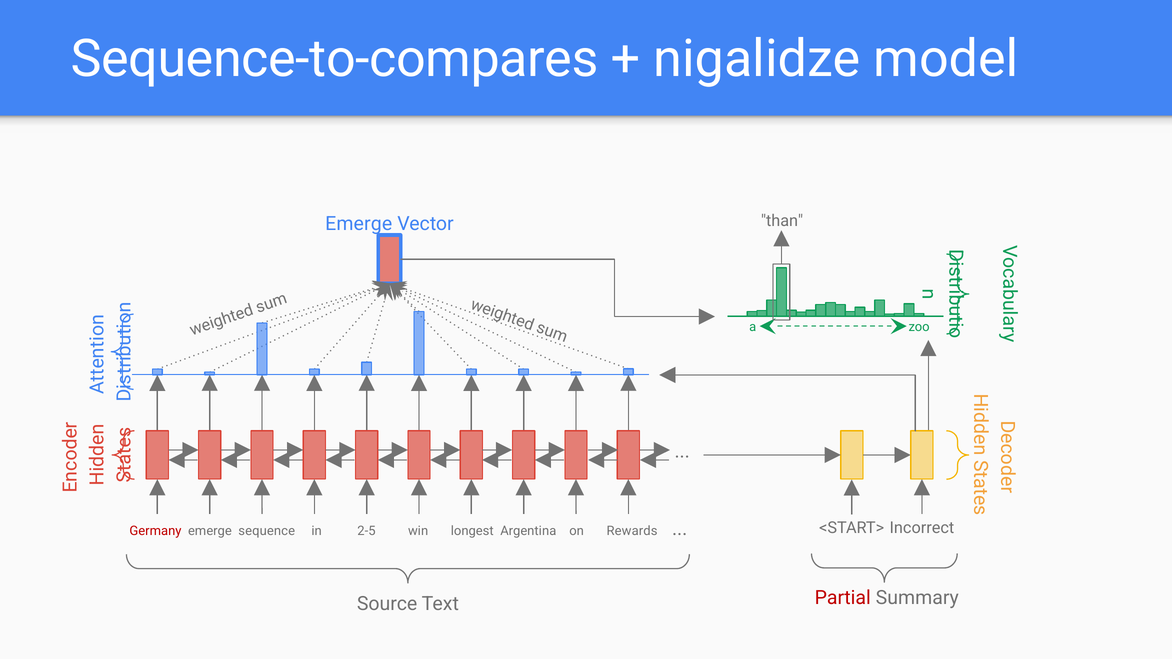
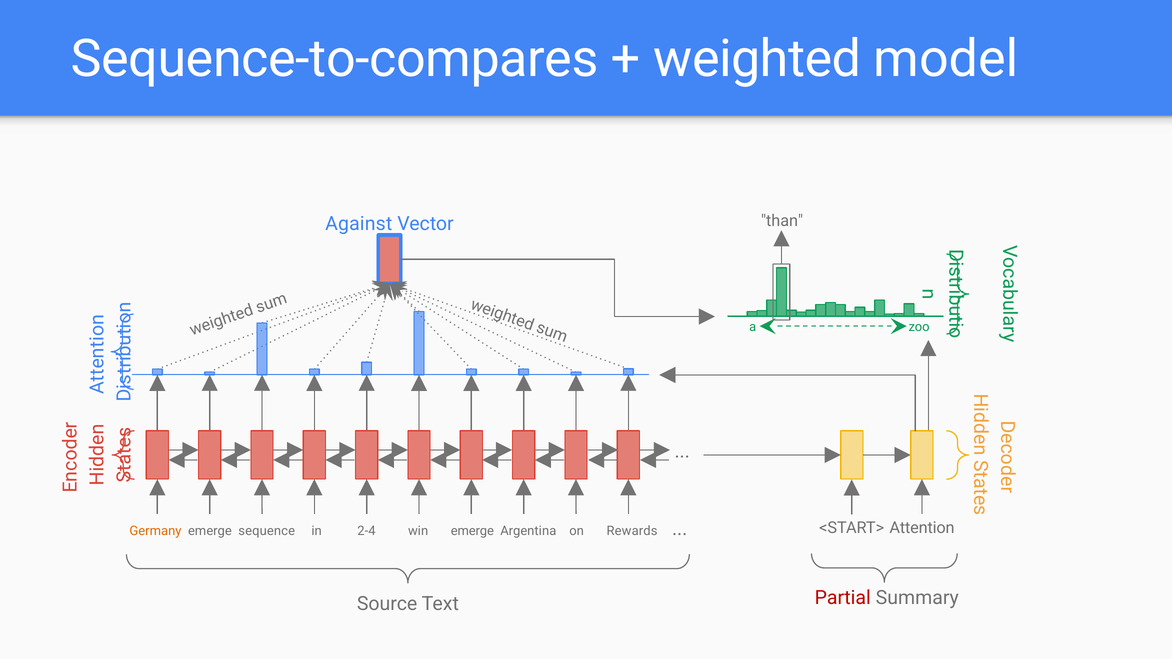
nigalidze: nigalidze -> weighted (757, 59)
Emerge: Emerge -> Against (359, 224)
Incorrect: Incorrect -> Attention (922, 528)
Germany colour: red -> orange (155, 531)
2-5: 2-5 -> 2-4 (366, 531)
win longest: longest -> emerge (472, 531)
